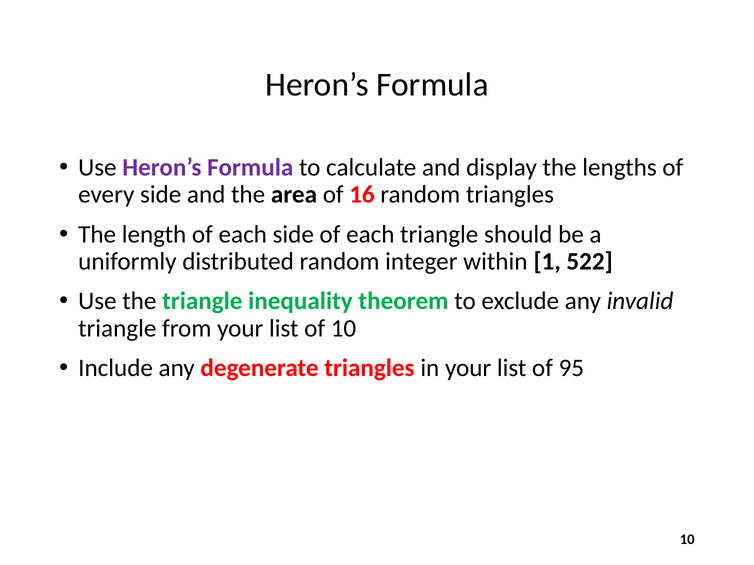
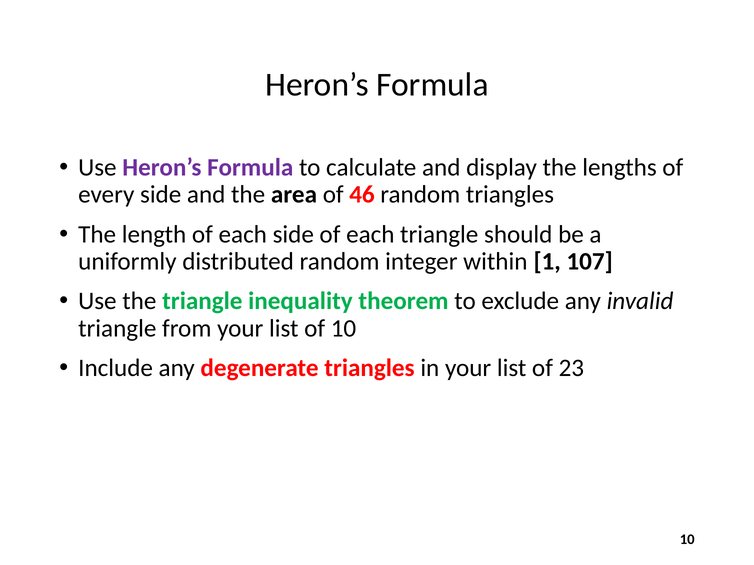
16: 16 -> 46 (362, 195)
522: 522 -> 107 (590, 262)
95: 95 -> 23 (571, 368)
